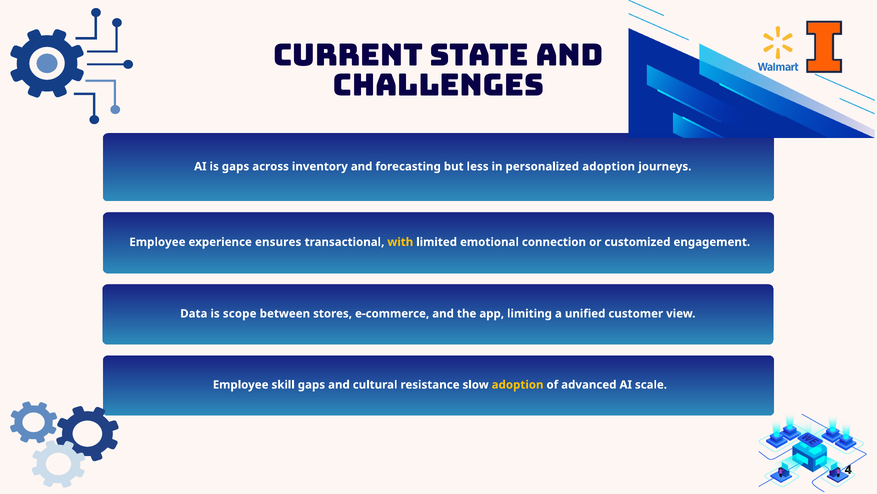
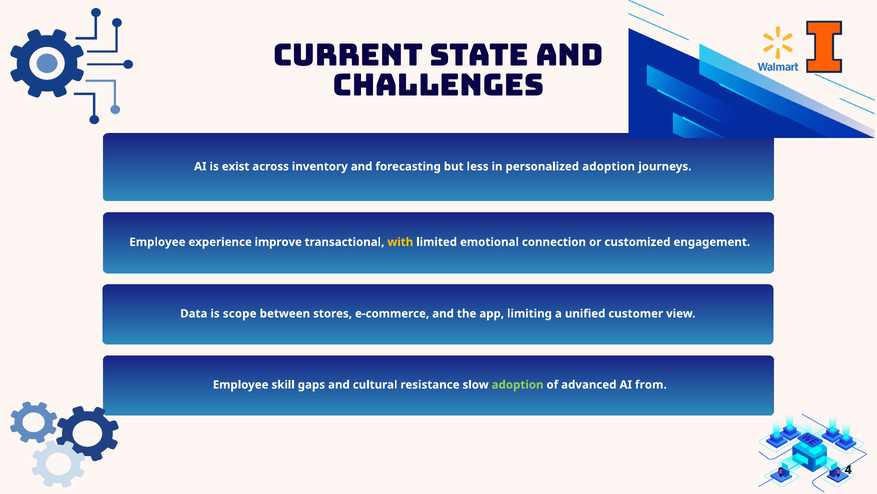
is gaps: gaps -> exist (236, 166)
ensures: ensures -> improve (278, 242)
adoption colour: yellow -> light green (518, 384)
scale: scale -> from (651, 384)
